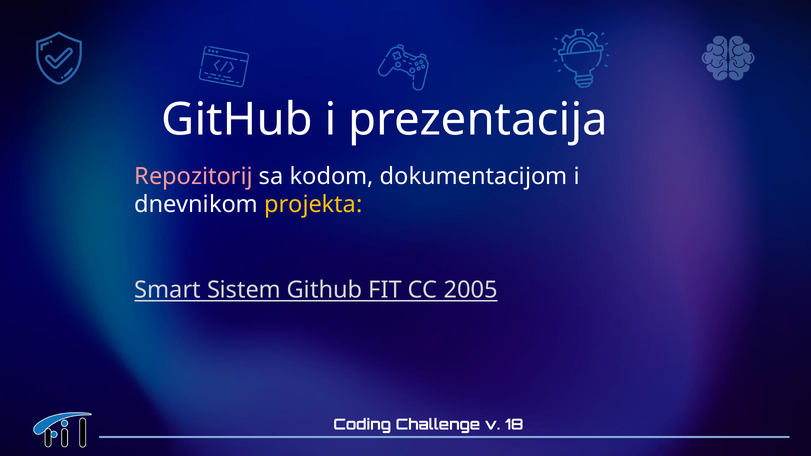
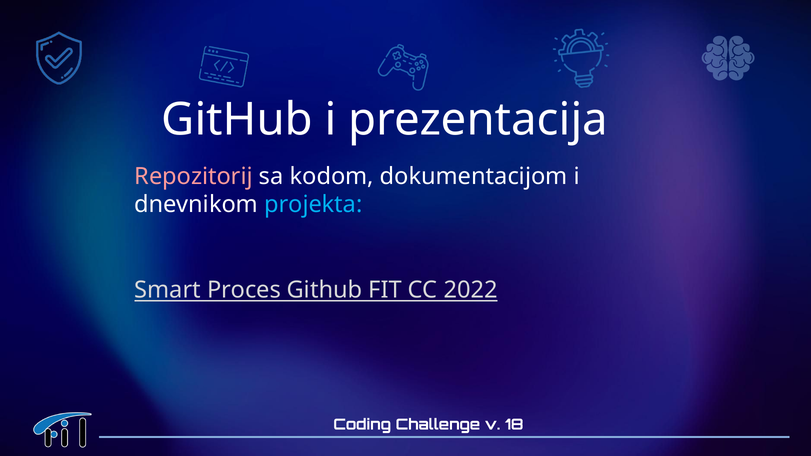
projekta colour: yellow -> light blue (313, 205)
Sistem: Sistem -> Proces (244, 290)
2005: 2005 -> 2022 (471, 290)
